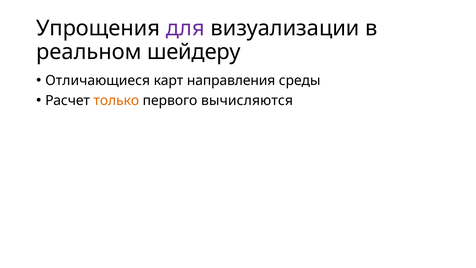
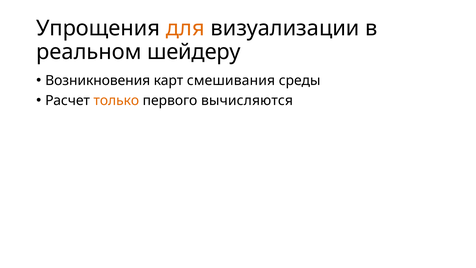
для colour: purple -> orange (185, 28)
Отличающиеся: Отличающиеся -> Возникновения (98, 80)
направления: направления -> смешивания (231, 80)
